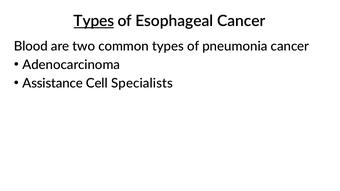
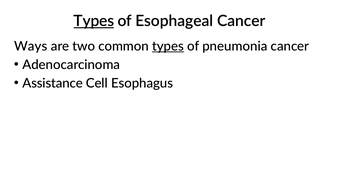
Blood: Blood -> Ways (31, 46)
types underline: none -> present (168, 46)
Specialists: Specialists -> Esophagus (142, 83)
